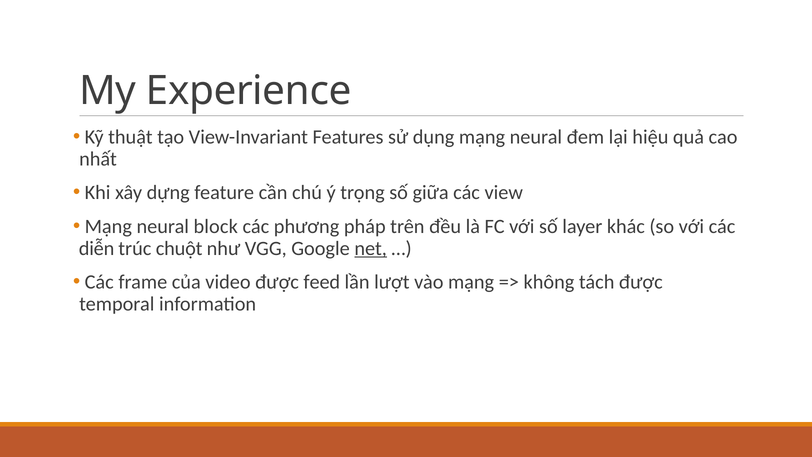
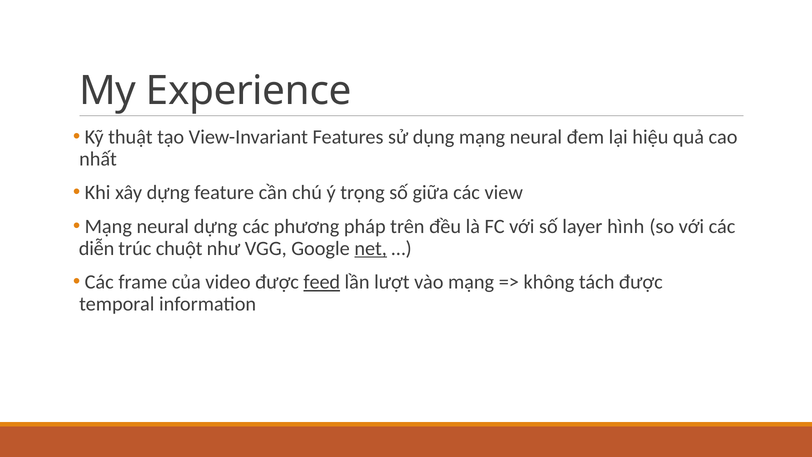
neural block: block -> dựng (216, 226)
khác: khác -> hình (626, 226)
feed underline: none -> present (322, 282)
